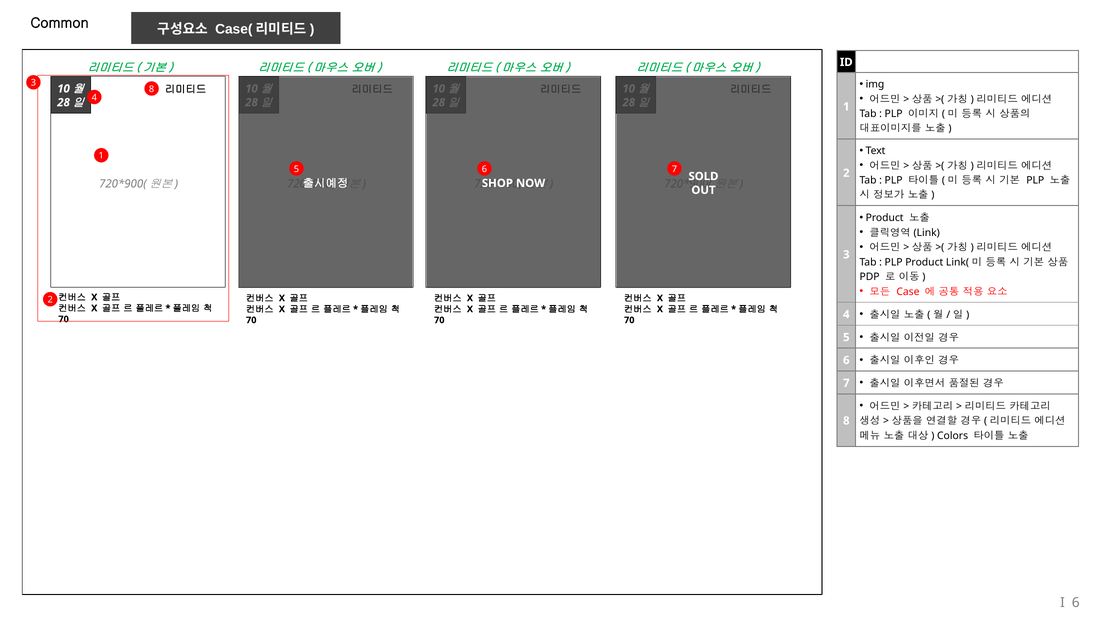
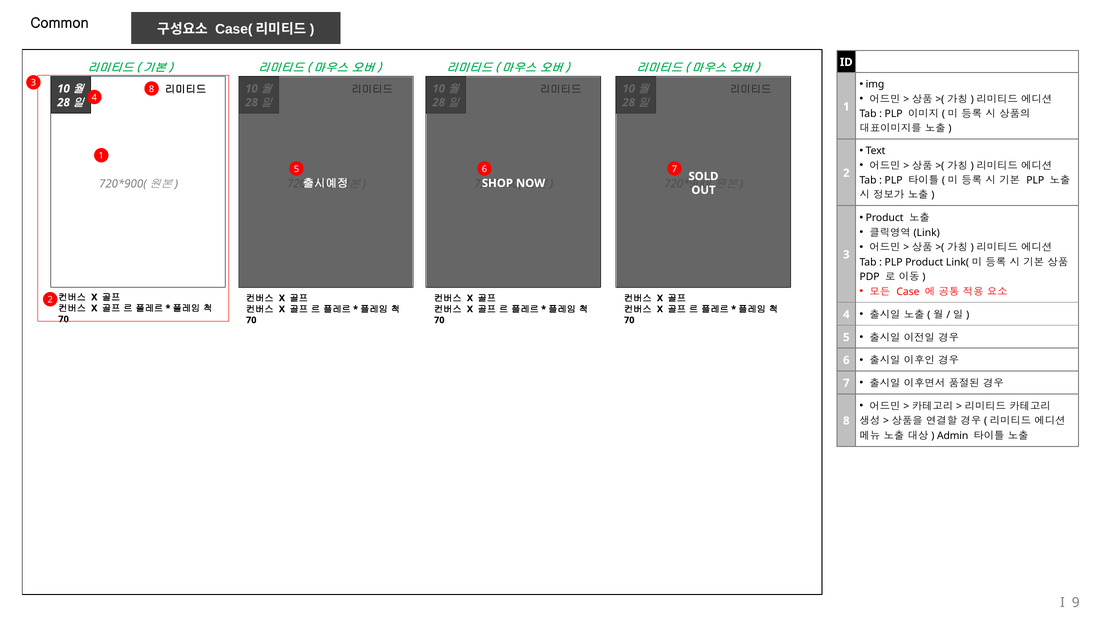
Colors: Colors -> Admin (953, 436)
6: 6 -> 9 (1076, 603)
